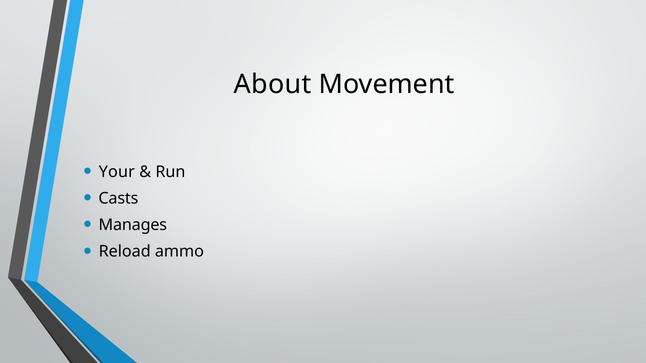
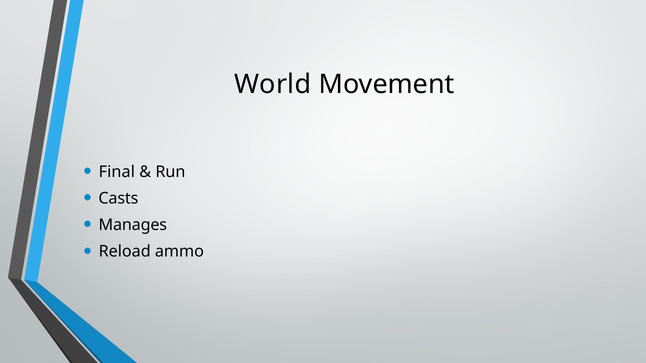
About: About -> World (273, 85)
Your: Your -> Final (117, 172)
